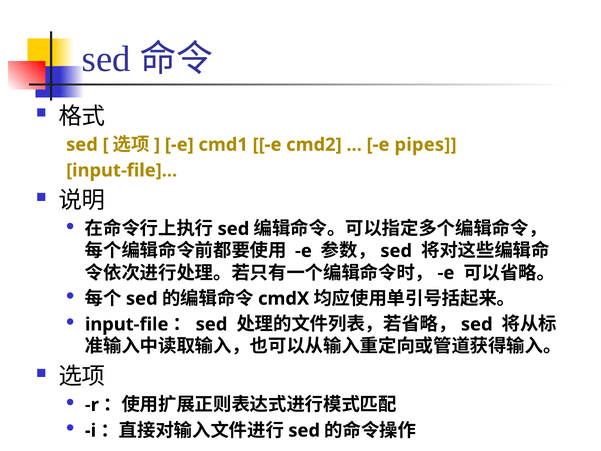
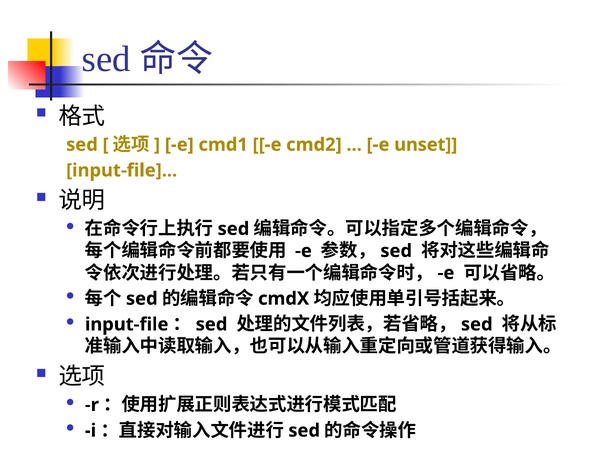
pipes: pipes -> unset (426, 145)
